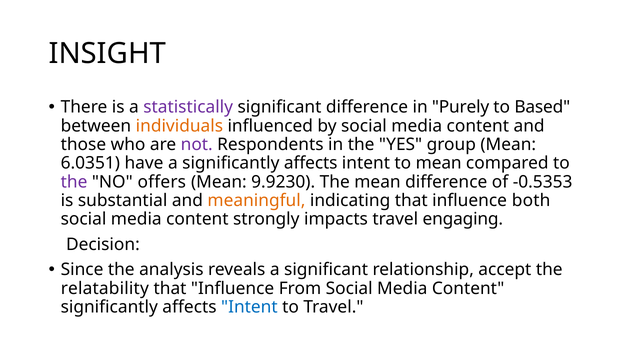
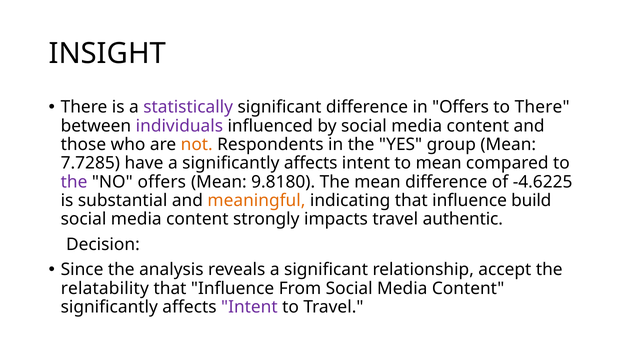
in Purely: Purely -> Offers (461, 107)
to Based: Based -> There (542, 107)
individuals colour: orange -> purple (179, 126)
not colour: purple -> orange (197, 145)
6.0351: 6.0351 -> 7.7285 (90, 163)
9.9230: 9.9230 -> 9.8180 (283, 182)
-0.5353: -0.5353 -> -4.6225 (543, 182)
both: both -> build (531, 201)
engaging: engaging -> authentic (463, 219)
Intent colour: blue -> purple (249, 307)
